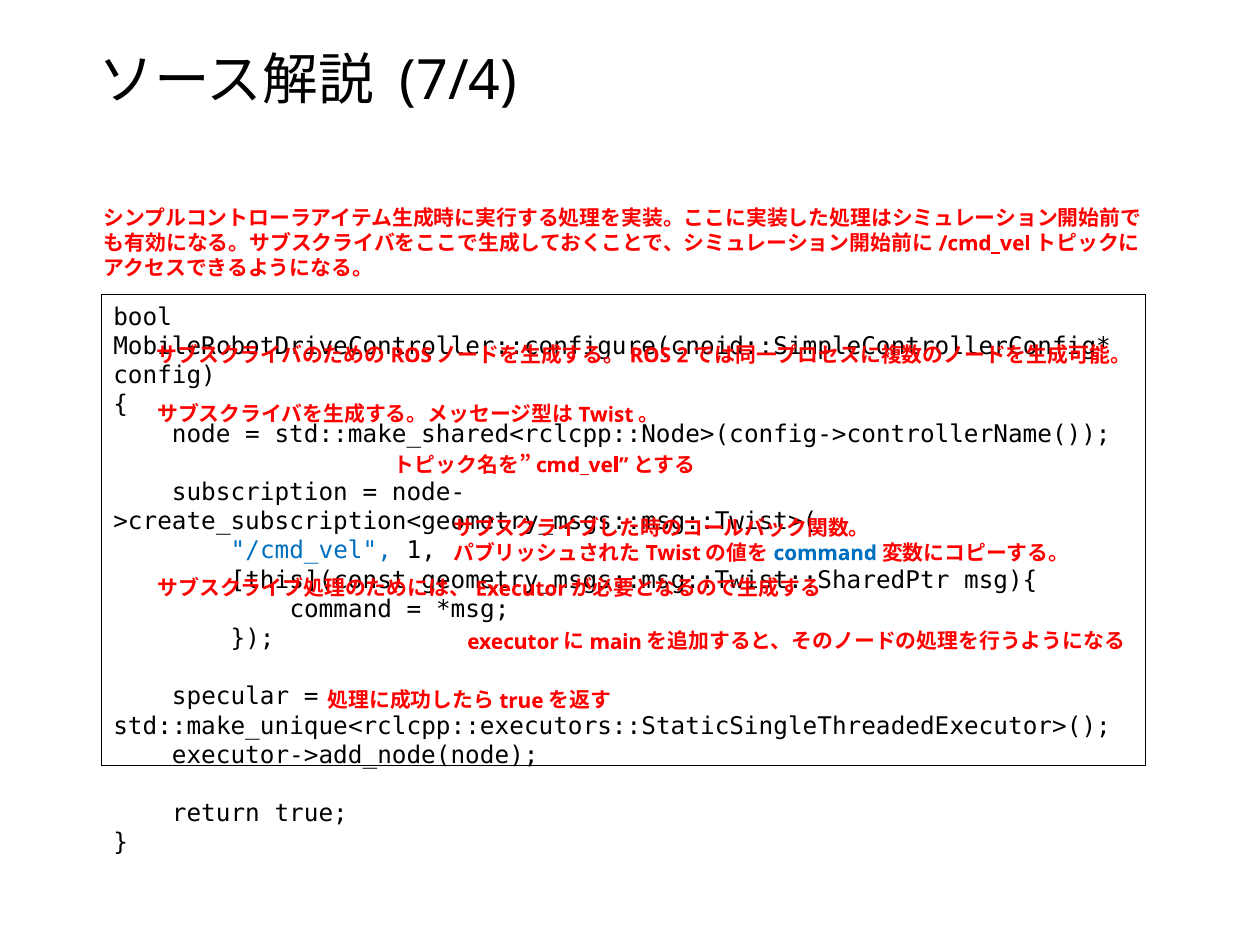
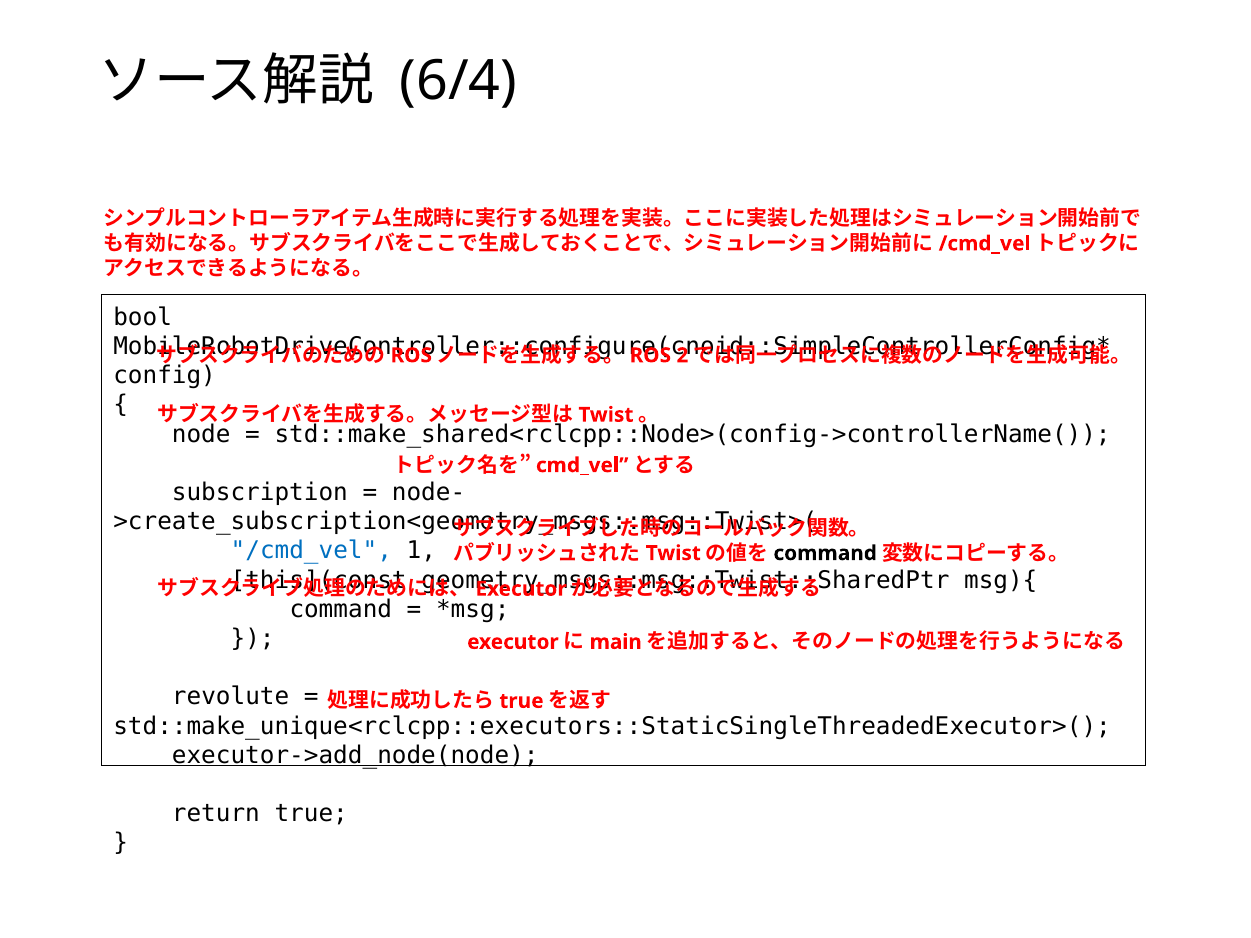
7/4: 7/4 -> 6/4 (459, 81)
command colour: blue -> black (825, 553)
specular: specular -> revolute (231, 697)
